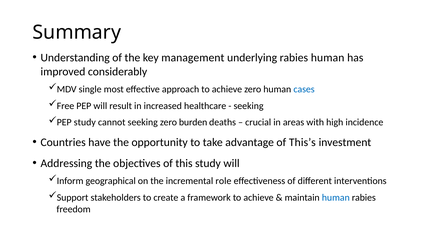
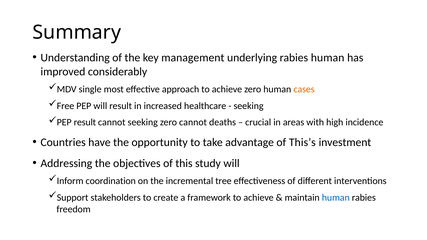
cases colour: blue -> orange (304, 89)
PEP study: study -> result (85, 123)
zero burden: burden -> cannot (193, 123)
geographical: geographical -> coordination (111, 181)
role: role -> tree (223, 181)
